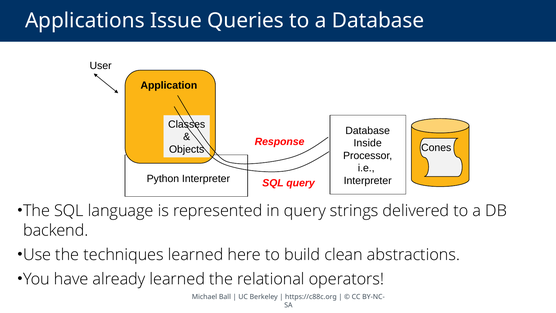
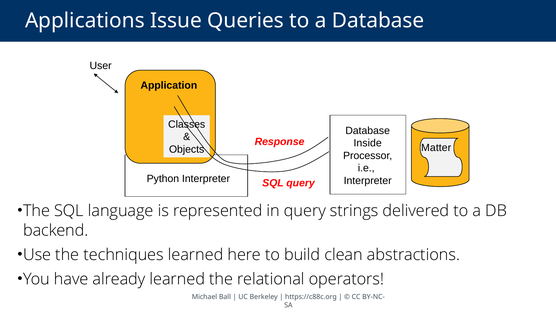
Cones: Cones -> Matter (436, 148)
